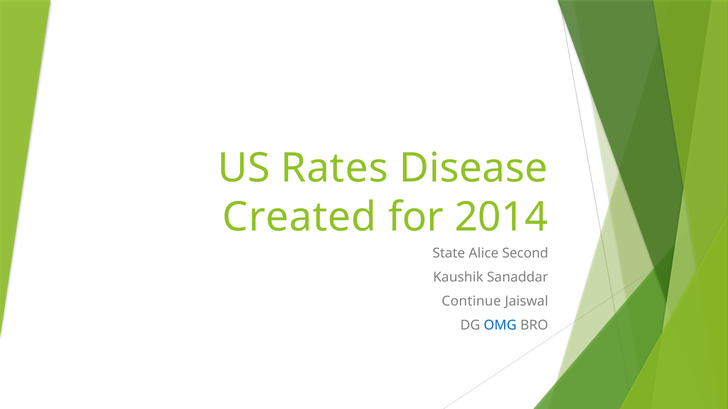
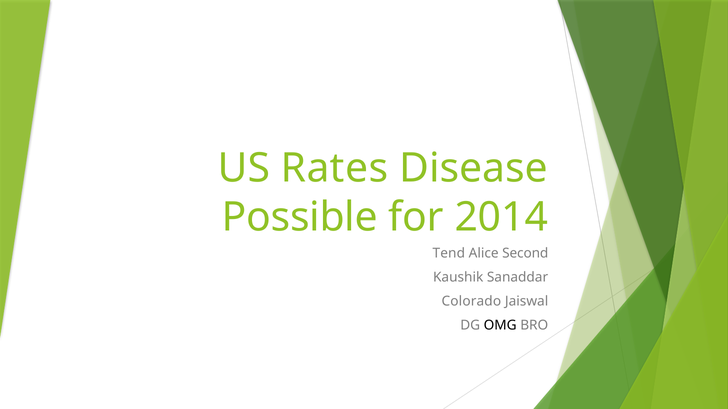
Created: Created -> Possible (300, 217)
State: State -> Tend (449, 254)
Continue: Continue -> Colorado (471, 302)
OMG colour: blue -> black (500, 326)
